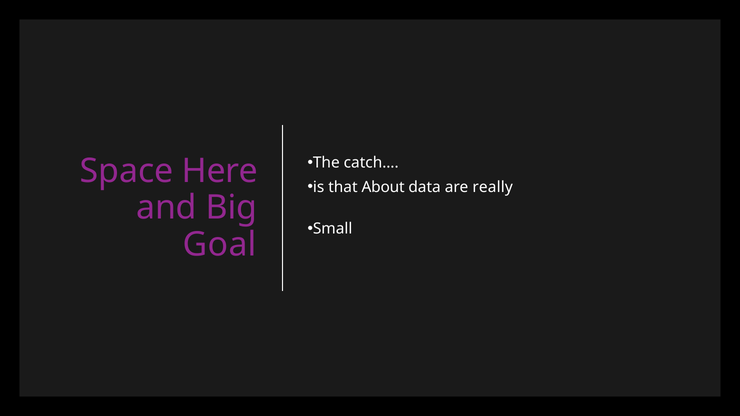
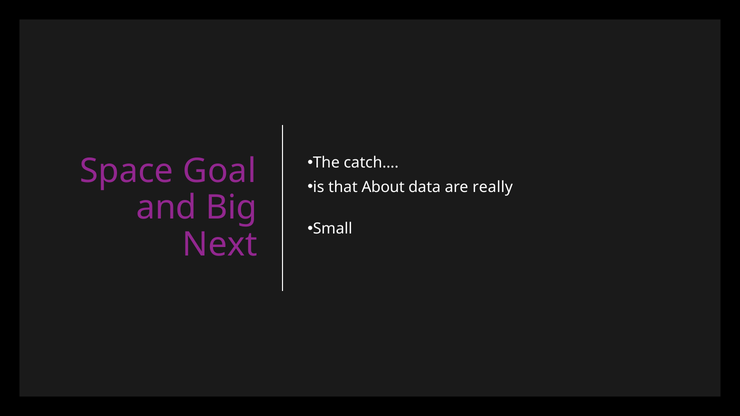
Here: Here -> Goal (220, 171)
Goal: Goal -> Next (220, 245)
